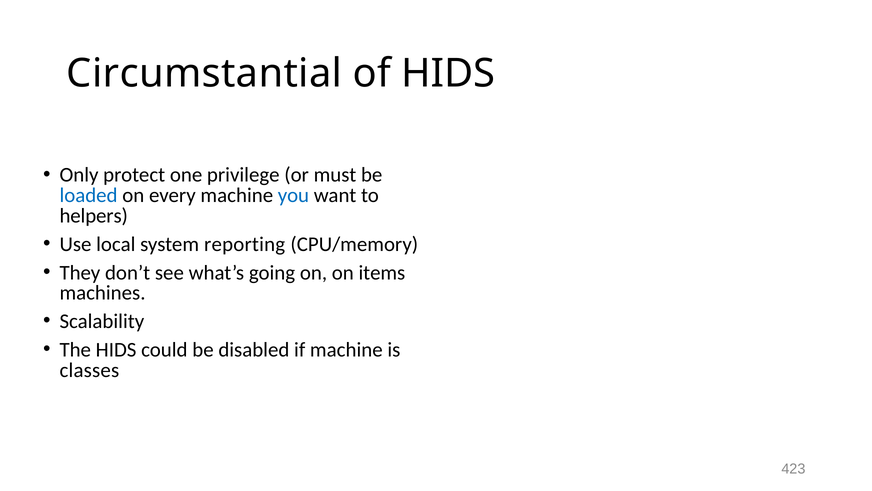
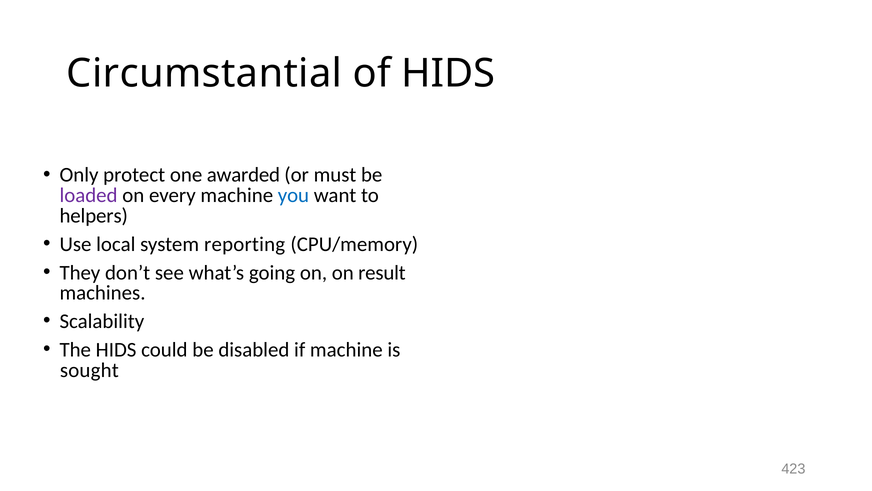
privilege: privilege -> awarded (243, 175)
loaded colour: blue -> purple (89, 195)
items: items -> result (382, 272)
classes: classes -> sought (89, 370)
